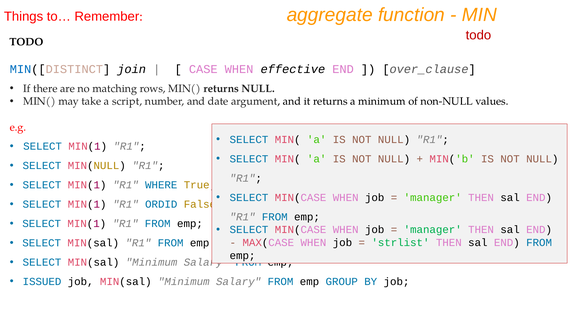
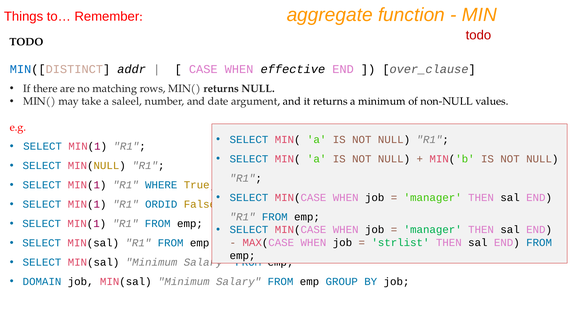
join: join -> addr (132, 69)
script: script -> saleel (127, 101)
ISSUED: ISSUED -> DOMAIN (42, 282)
